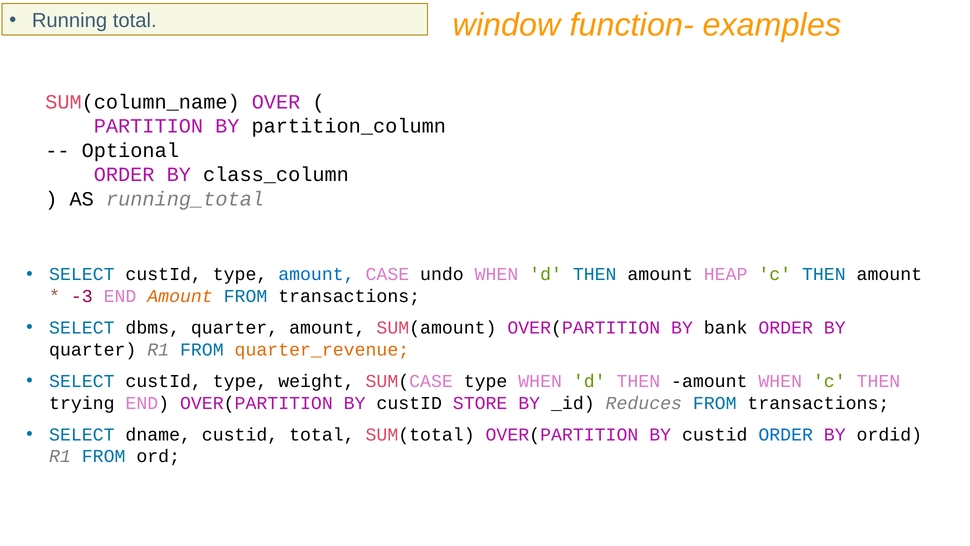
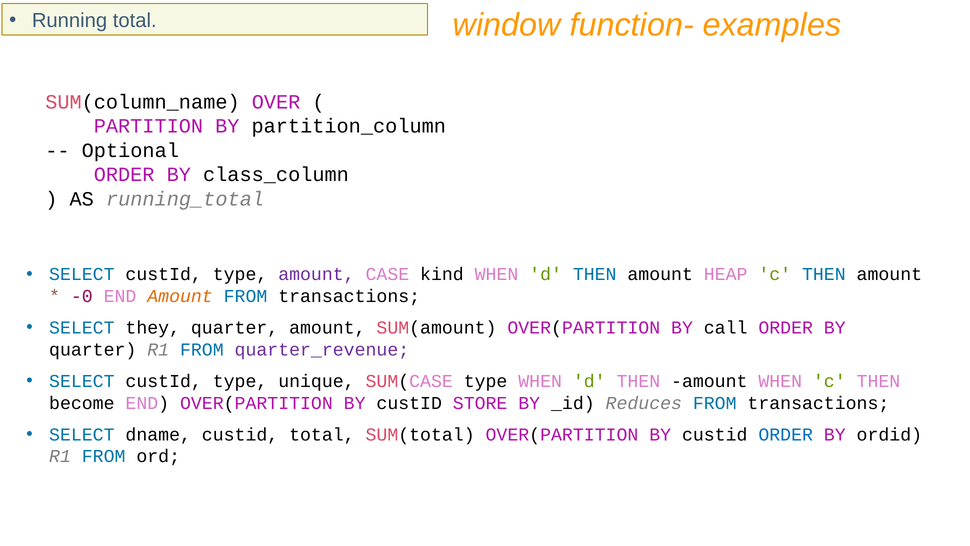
amount colour: blue -> purple (316, 274)
undo: undo -> kind (442, 274)
-3: -3 -> -0 (82, 296)
dbms: dbms -> they (153, 328)
bank: bank -> call (726, 328)
quarter_revenue colour: orange -> purple (322, 349)
weight: weight -> unique (316, 381)
trying: trying -> become (82, 403)
